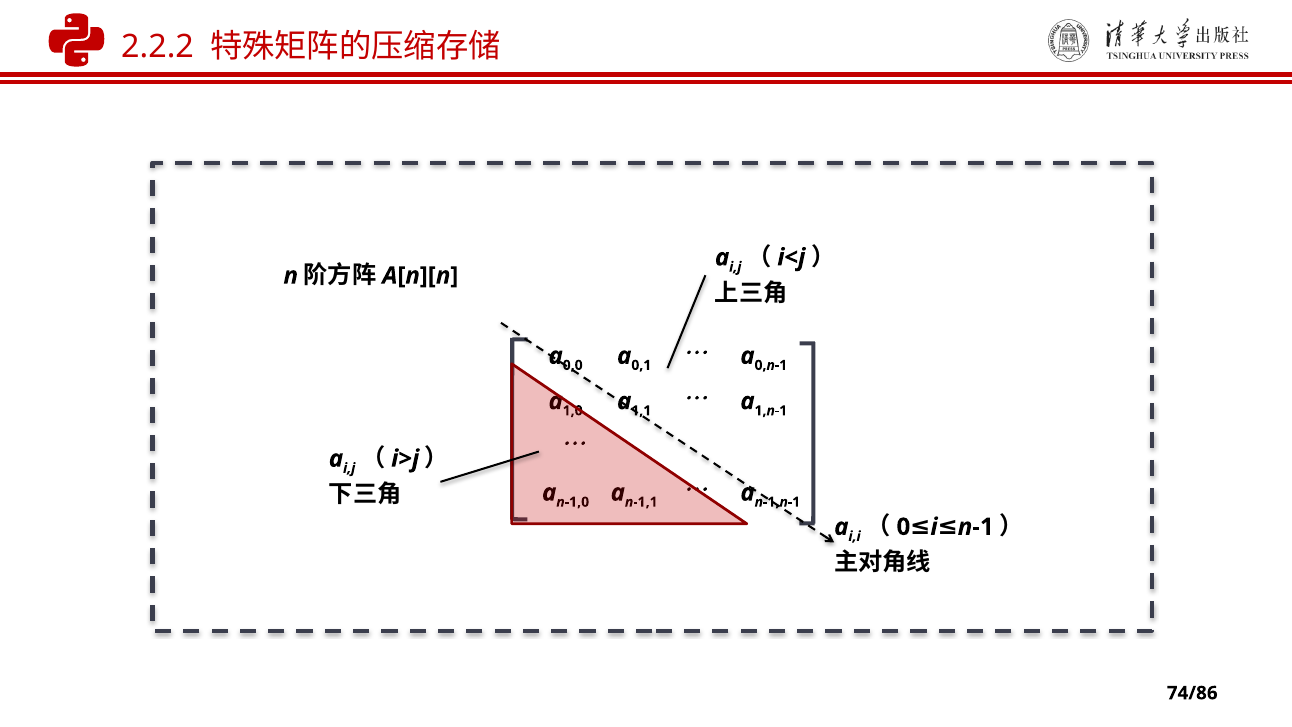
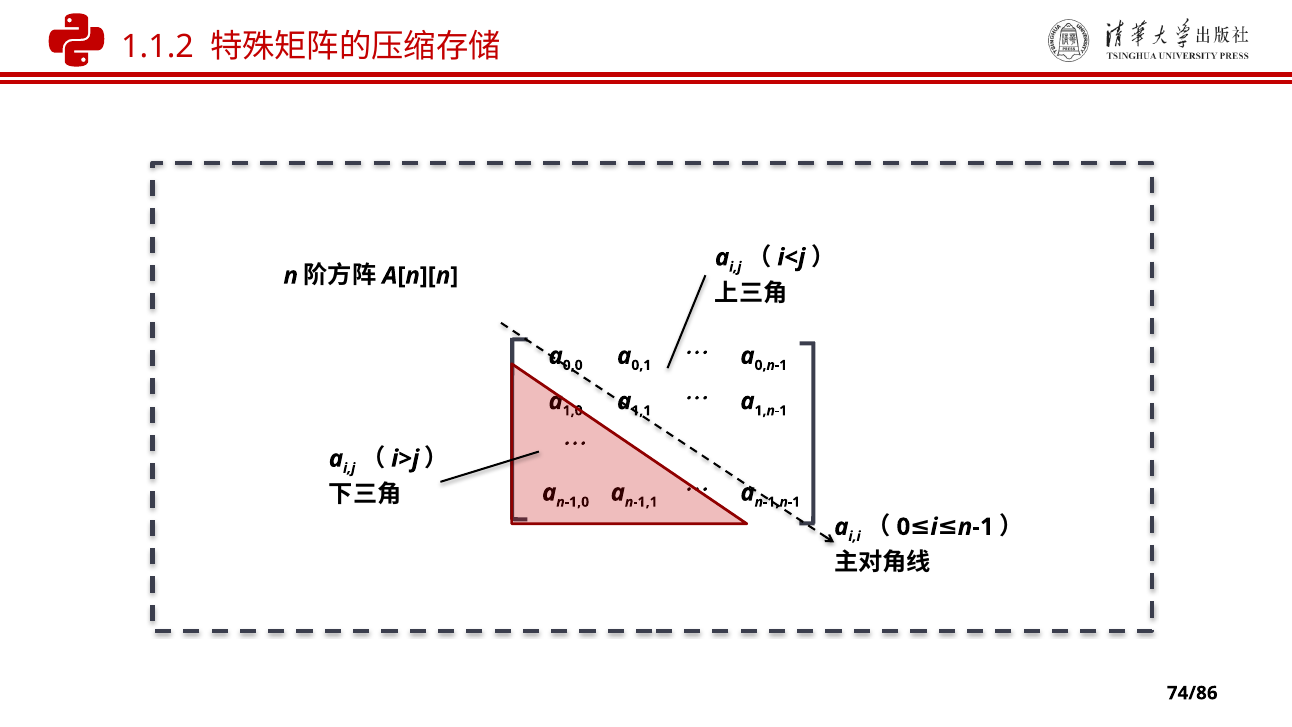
2.2.2: 2.2.2 -> 1.1.2 (158, 47)
